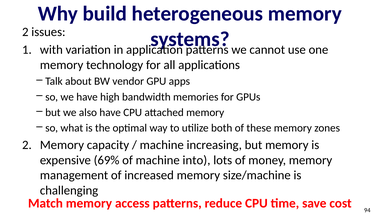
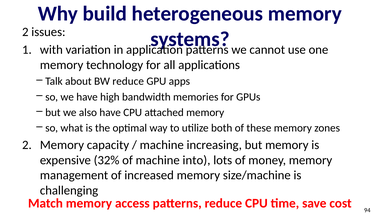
BW vendor: vendor -> reduce (128, 81)
69%: 69% -> 32% (107, 160)
